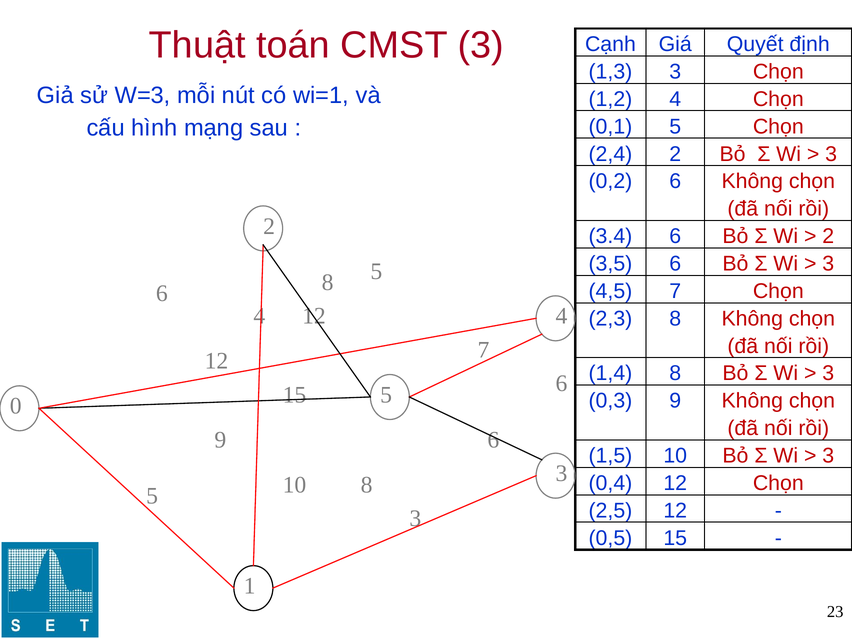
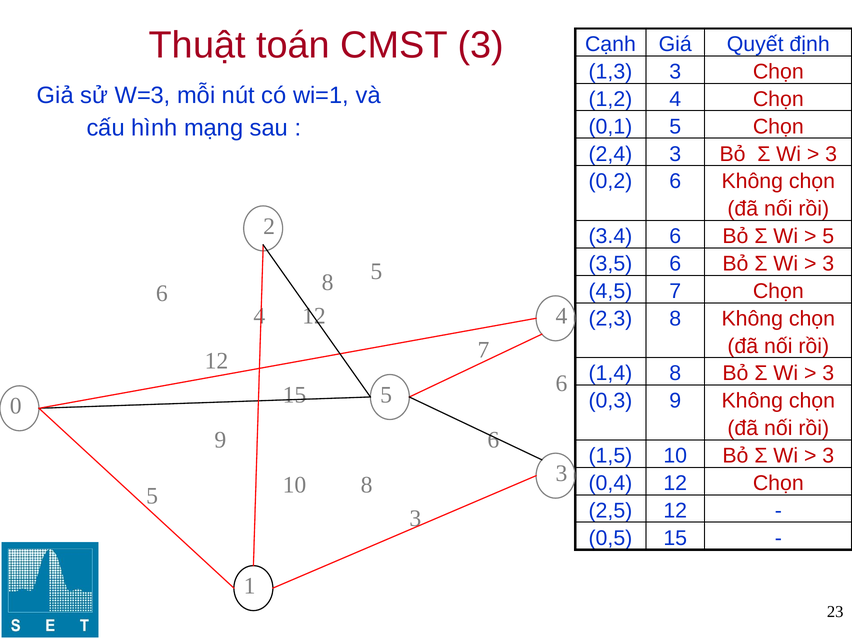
2,4 2: 2 -> 3 (675, 154)
2: 2 -> 5 (828, 236)
